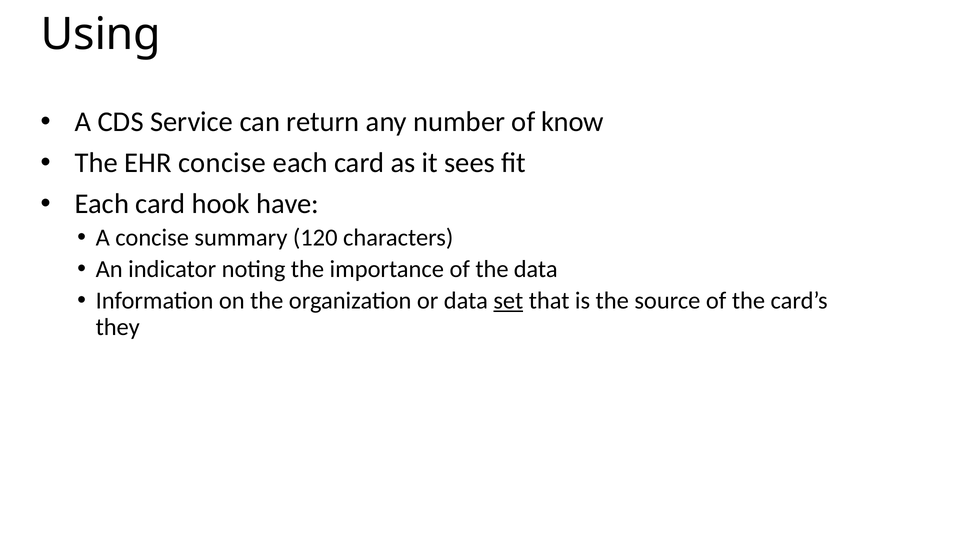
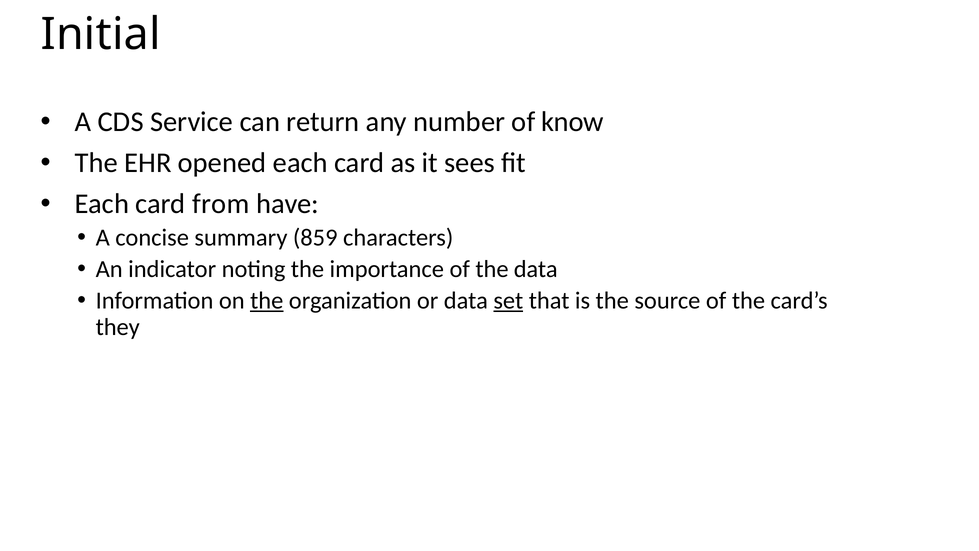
Using: Using -> Initial (101, 34)
EHR concise: concise -> opened (222, 163)
hook: hook -> from (221, 204)
120: 120 -> 859 (315, 237)
the underline: none -> present (267, 300)
